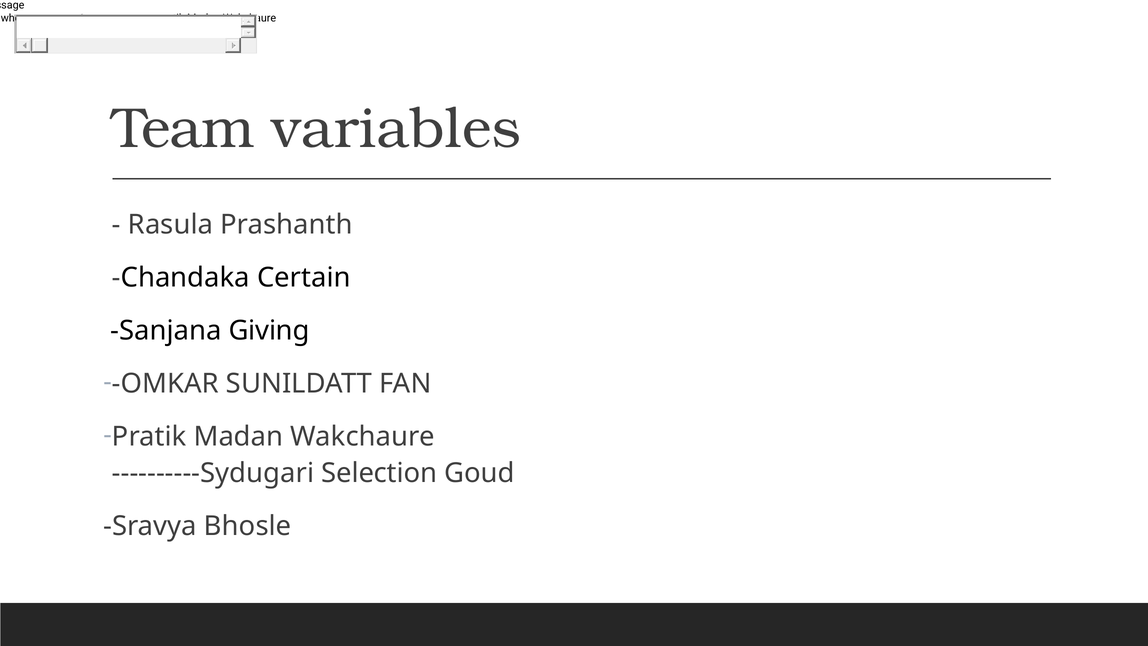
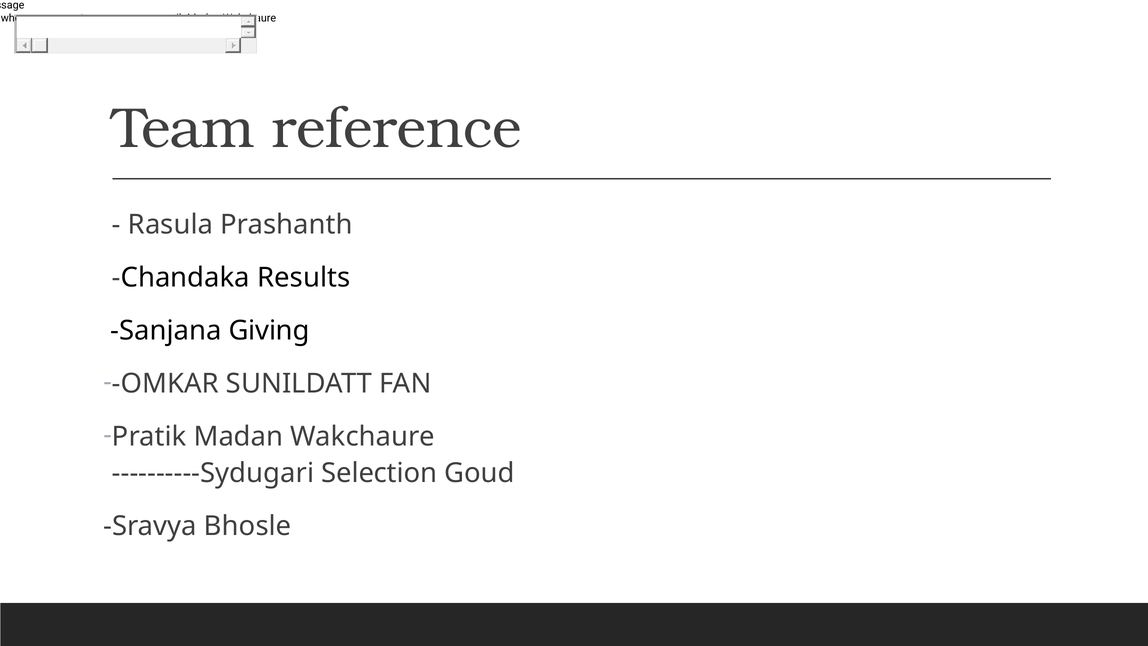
variables: variables -> reference (397, 129)
Certain: Certain -> Results (304, 278)
